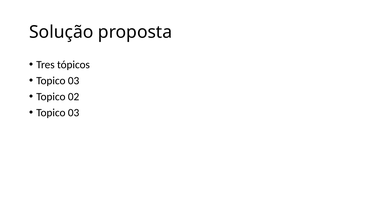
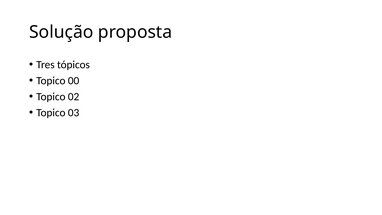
03: 03 -> 00 (74, 81)
